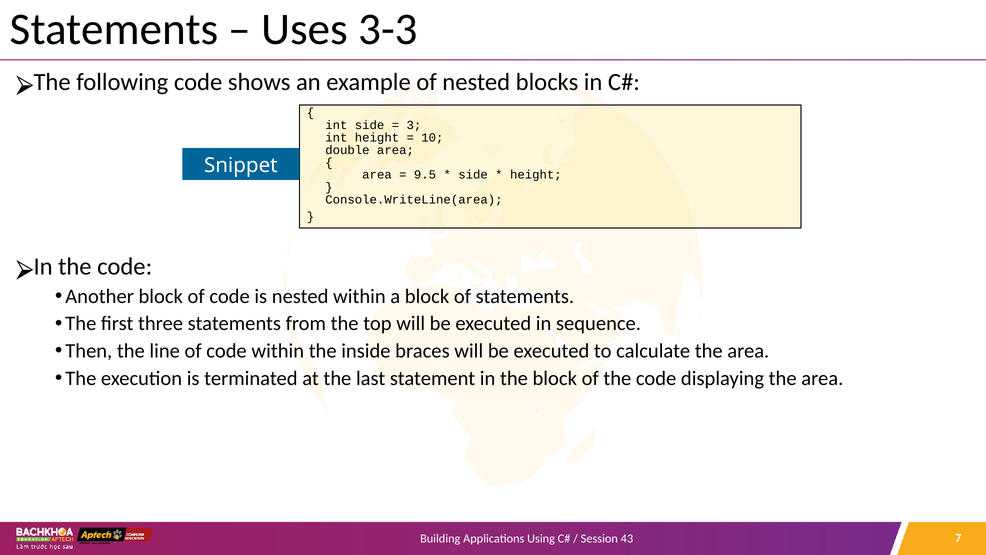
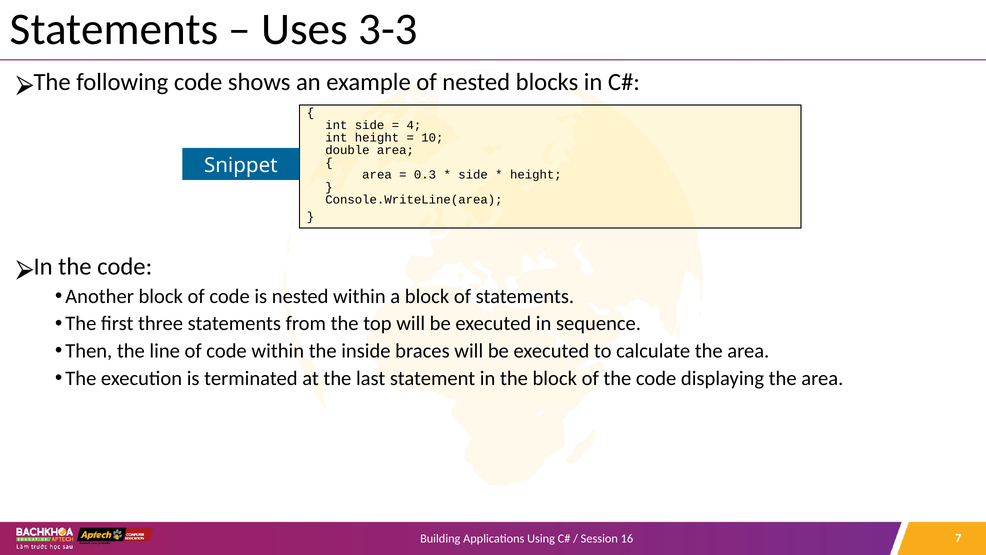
3: 3 -> 4 (414, 125)
9.5: 9.5 -> 0.3 (425, 175)
43: 43 -> 16 (627, 538)
